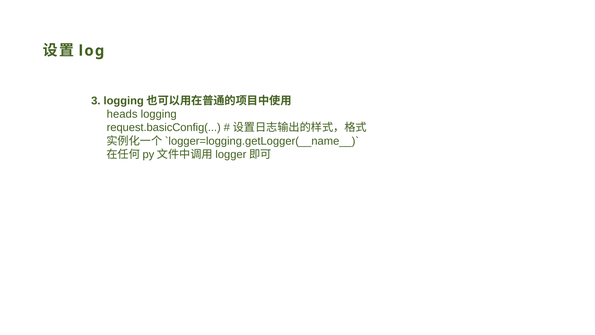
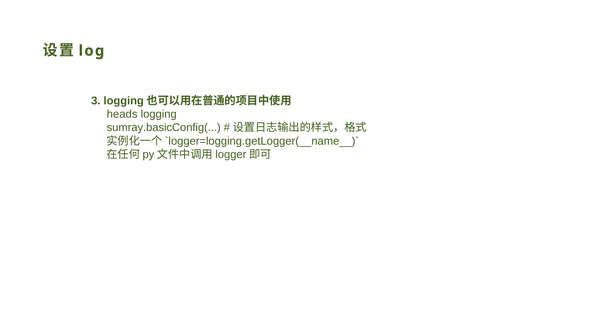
request.basicConfig(: request.basicConfig( -> sumray.basicConfig( (164, 128)
